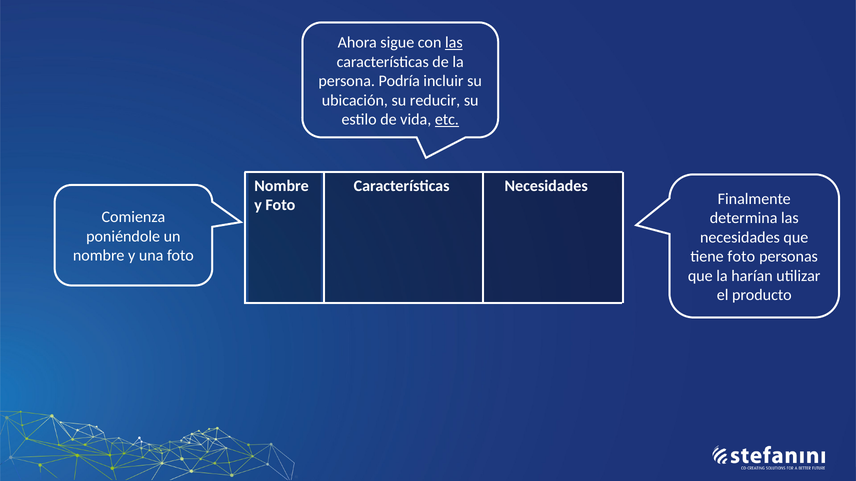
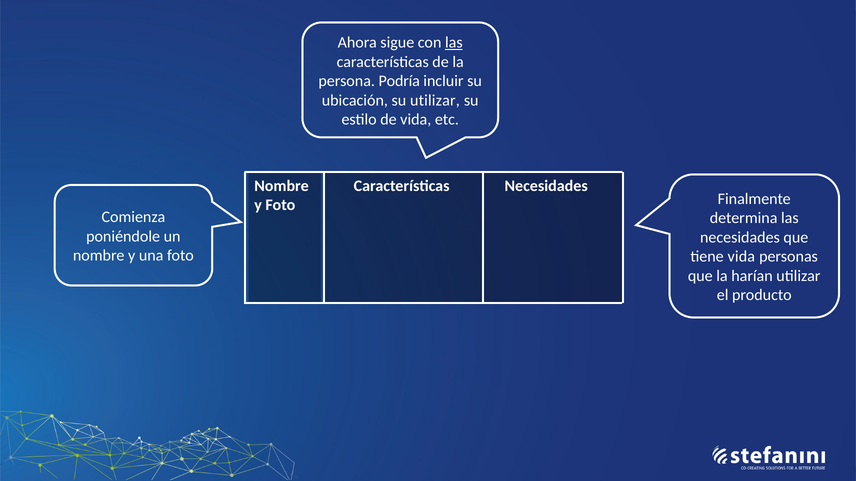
su reducir: reducir -> utilizar (435, 100)
etc underline: present -> none (447, 120)
tiene foto: foto -> vida (741, 257)
